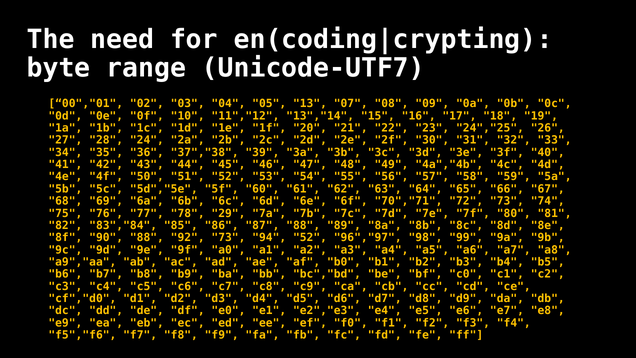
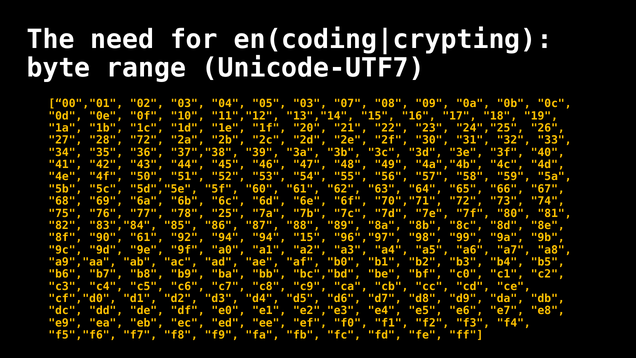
05 13: 13 -> 03 (310, 104)
28 24: 24 -> 72 (147, 140)
29: 29 -> 25 (228, 213)
90 88: 88 -> 61 (147, 237)
92 73: 73 -> 94 (228, 237)
94 52: 52 -> 15 (310, 237)
